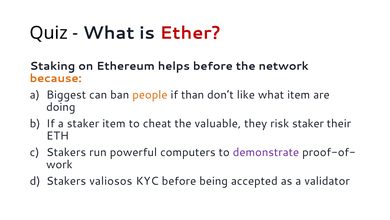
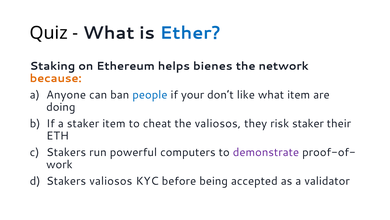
Ether colour: red -> blue (190, 33)
helps before: before -> bienes (213, 66)
Biggest: Biggest -> Anyone (66, 95)
people colour: orange -> blue (150, 95)
than: than -> your (193, 95)
the valuable: valuable -> valiosos (218, 123)
